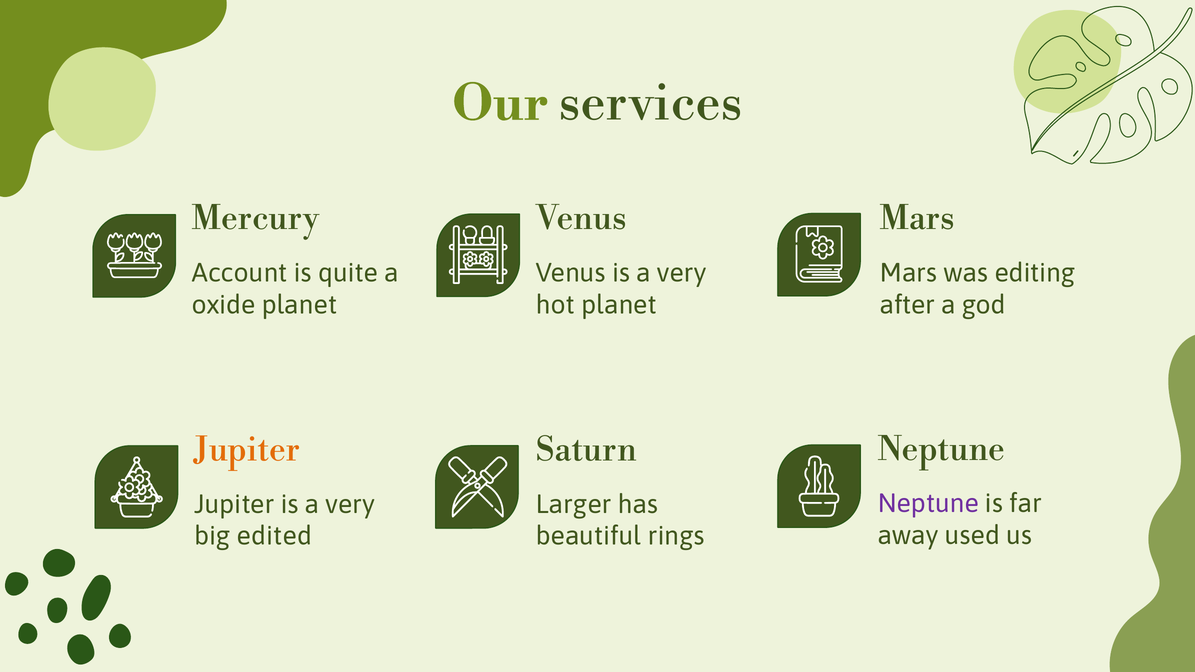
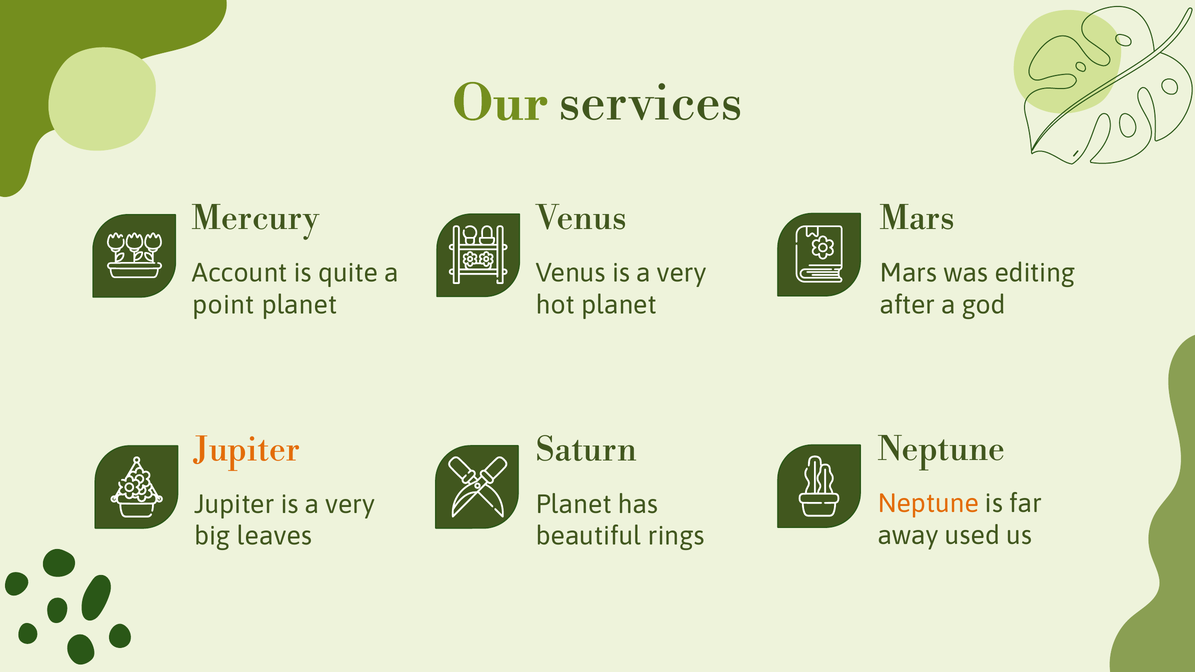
oxide: oxide -> point (223, 305)
Neptune colour: purple -> orange (928, 504)
Larger: Larger -> Planet (574, 504)
edited: edited -> leaves (274, 536)
